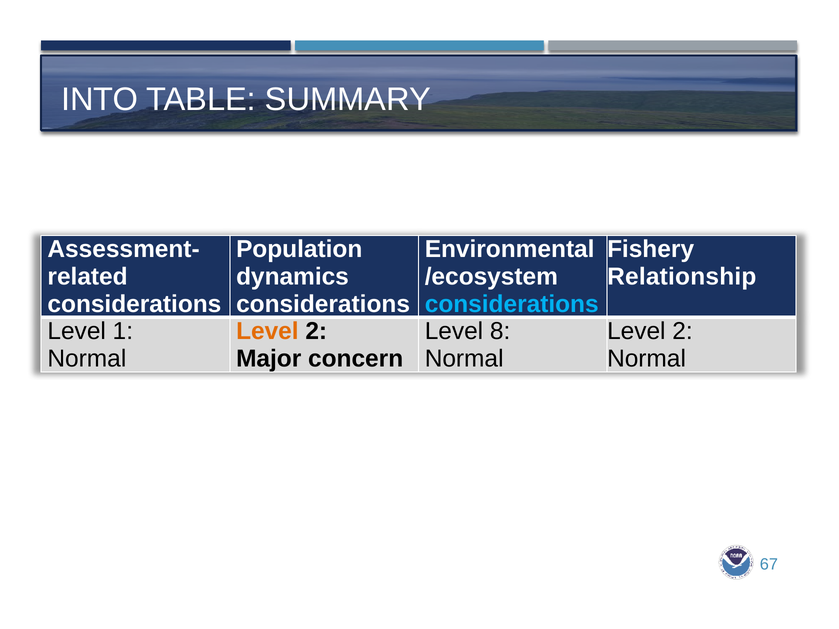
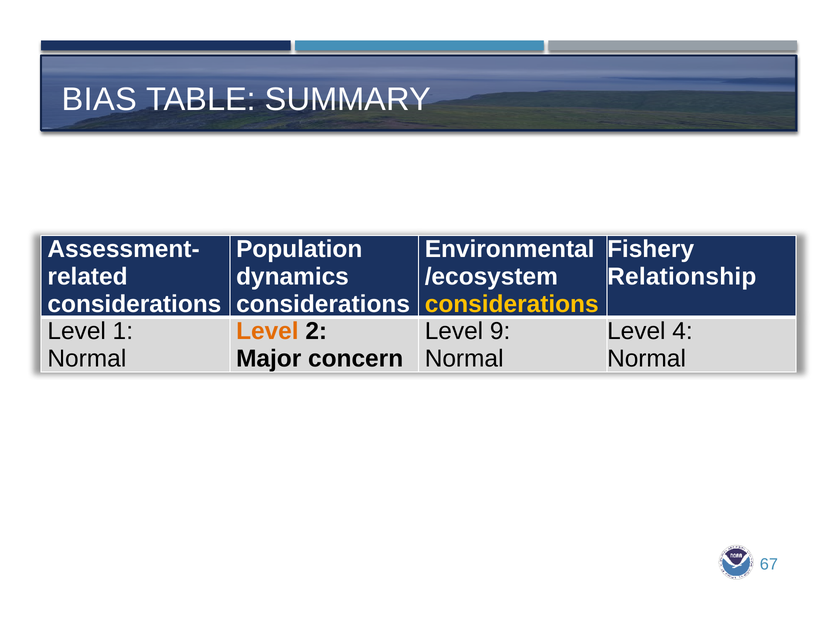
INTO: INTO -> BIAS (100, 99)
considerations colour: light blue -> yellow (512, 304)
8: 8 -> 9 (500, 331)
2: 2 -> 4 (682, 331)
